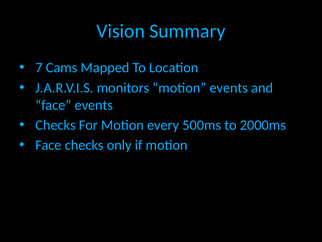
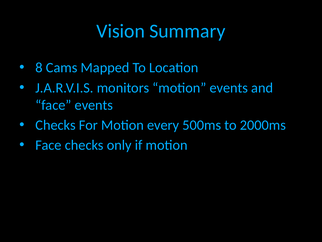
7: 7 -> 8 (39, 68)
